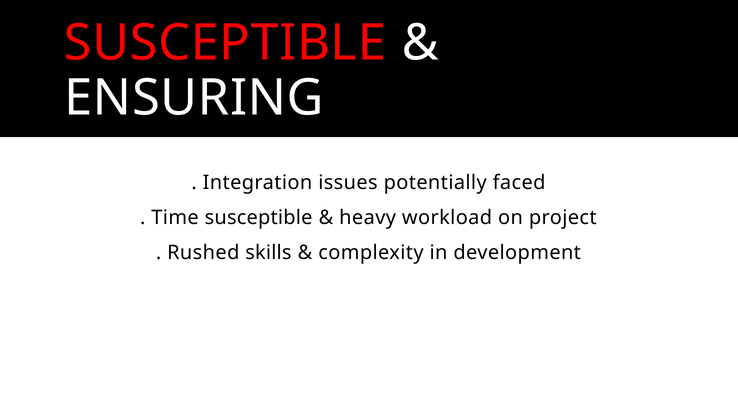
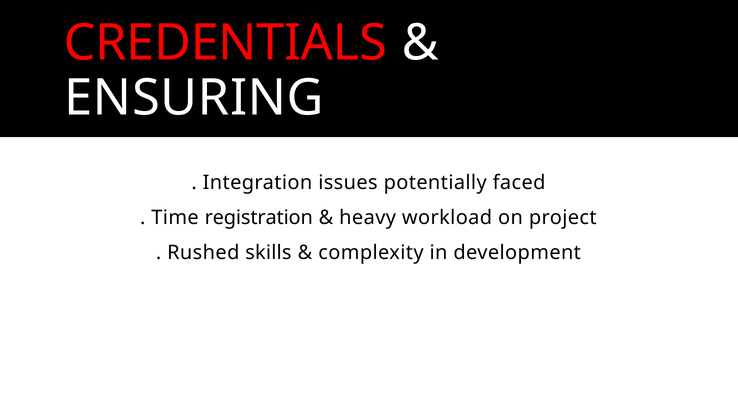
SUSCEPTIBLE: SUSCEPTIBLE -> CREDENTIALS (225, 43)
Time susceptible: susceptible -> registration (259, 218)
